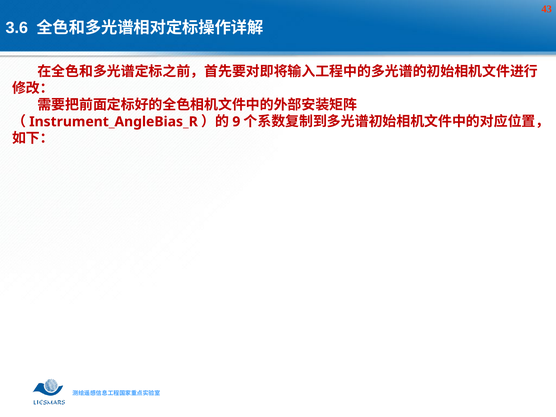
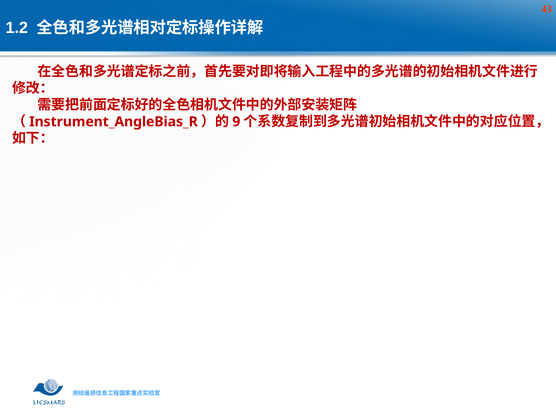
3.6: 3.6 -> 1.2 (17, 28)
